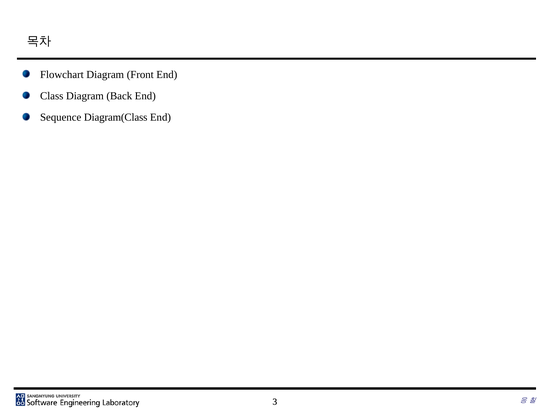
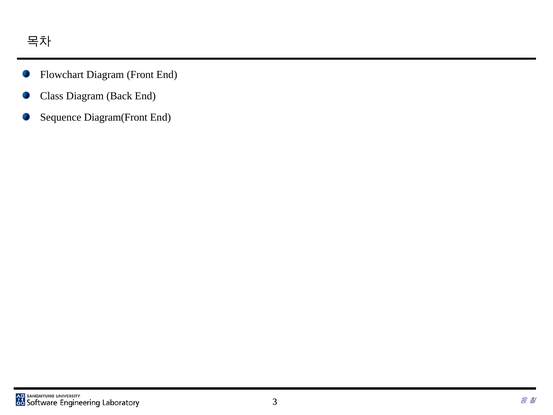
Diagram(Class: Diagram(Class -> Diagram(Front (116, 117)
